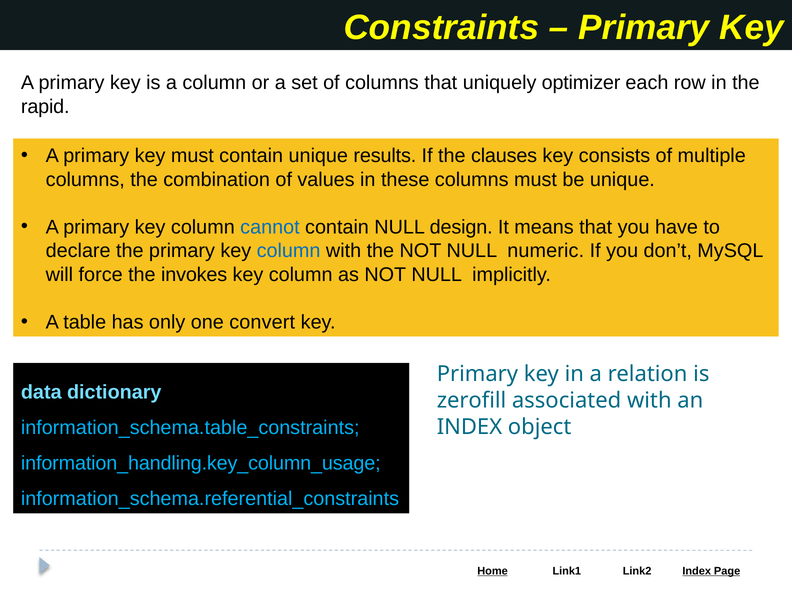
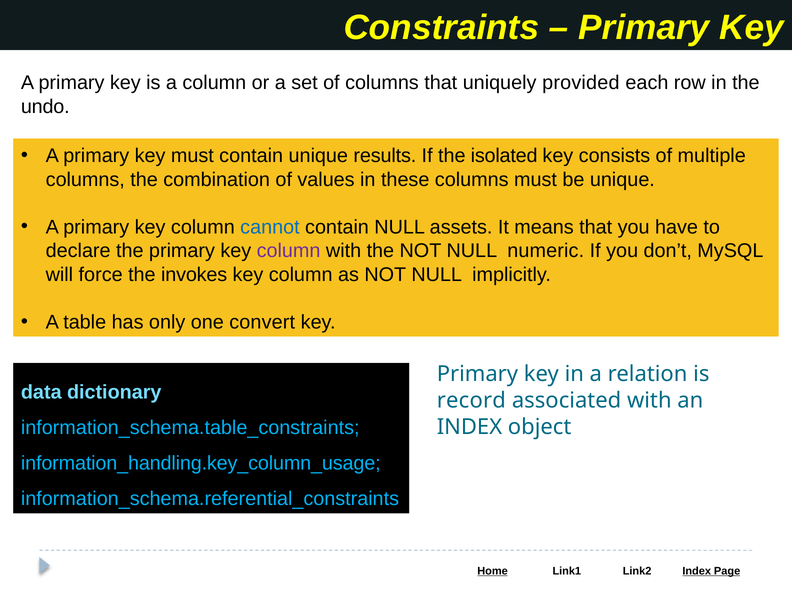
optimizer: optimizer -> provided (581, 83)
rapid: rapid -> undo (45, 106)
clauses: clauses -> isolated (504, 156)
design: design -> assets (461, 227)
column colour: blue -> purple (289, 251)
zerofill: zerofill -> record (471, 401)
